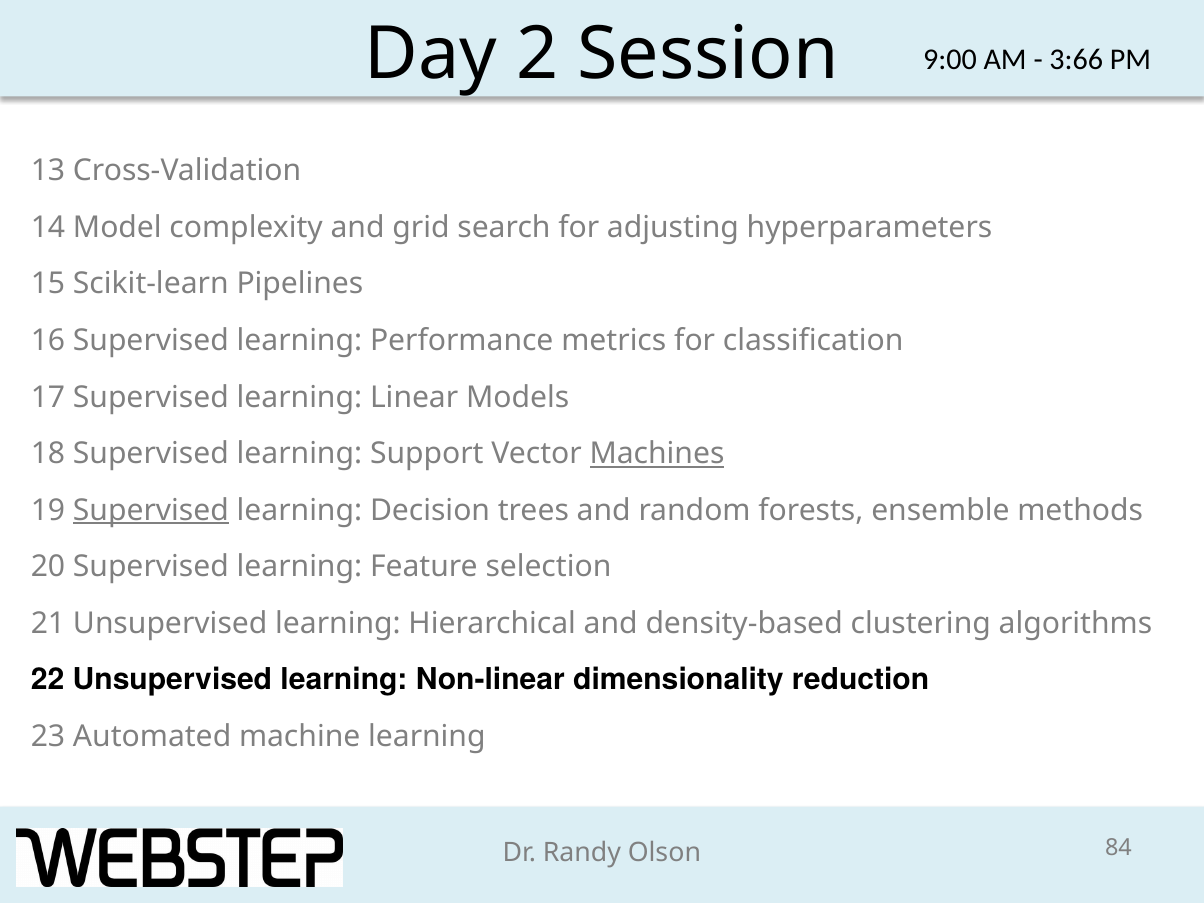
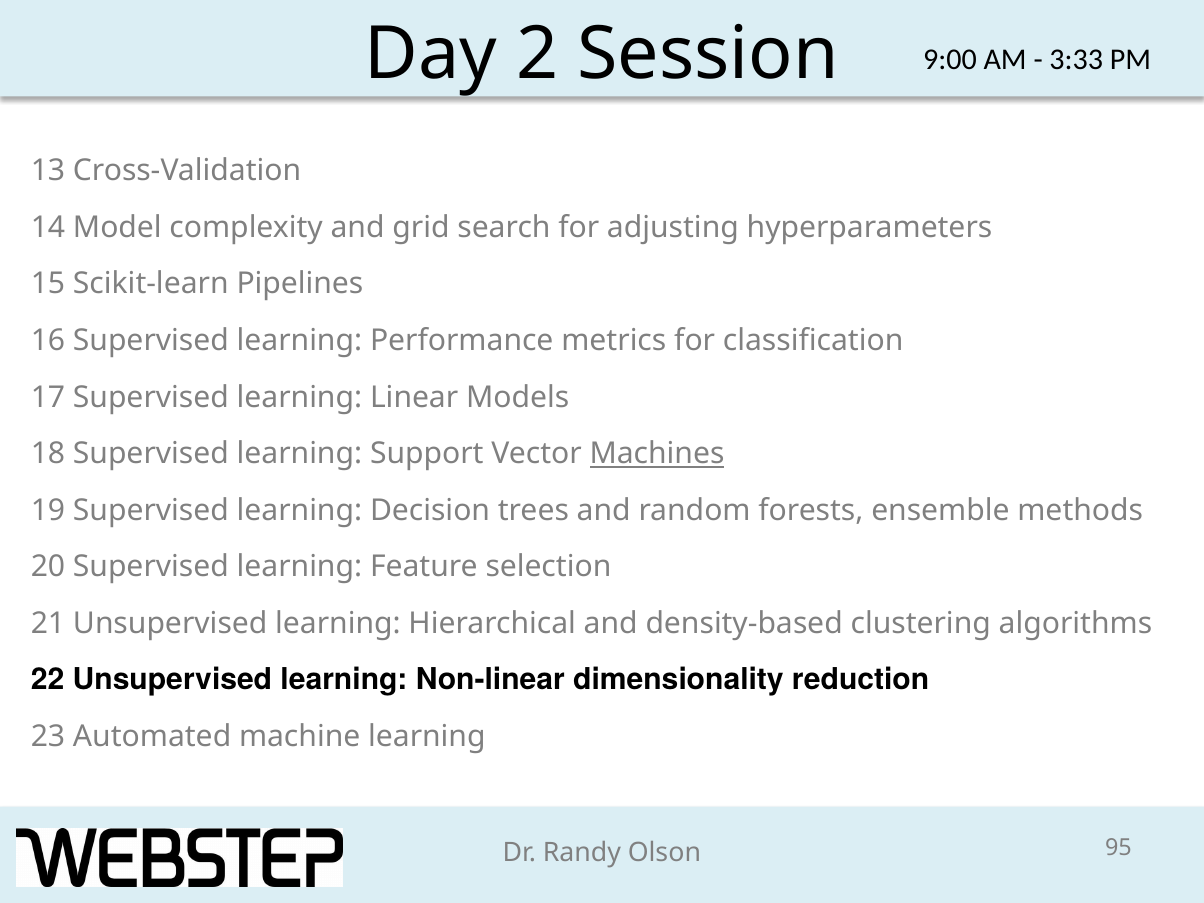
3:66: 3:66 -> 3:33 (1076, 59)
Supervised underline: present -> none (151, 510)
84: 84 -> 95 (1118, 848)
